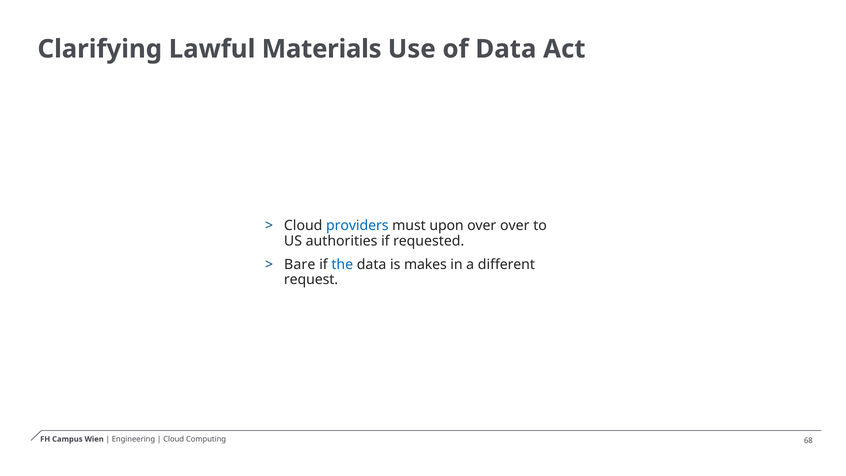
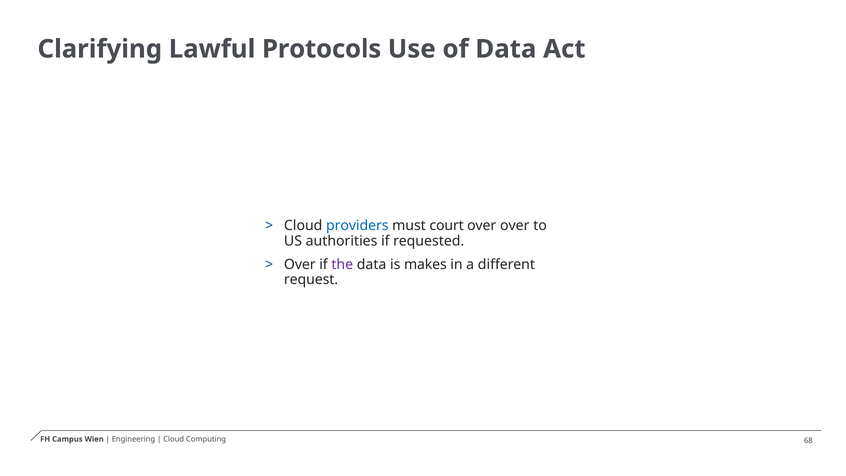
Materials: Materials -> Protocols (322, 49)
upon: upon -> court (447, 226)
Bare: Bare -> Over (300, 265)
the colour: blue -> purple (342, 265)
